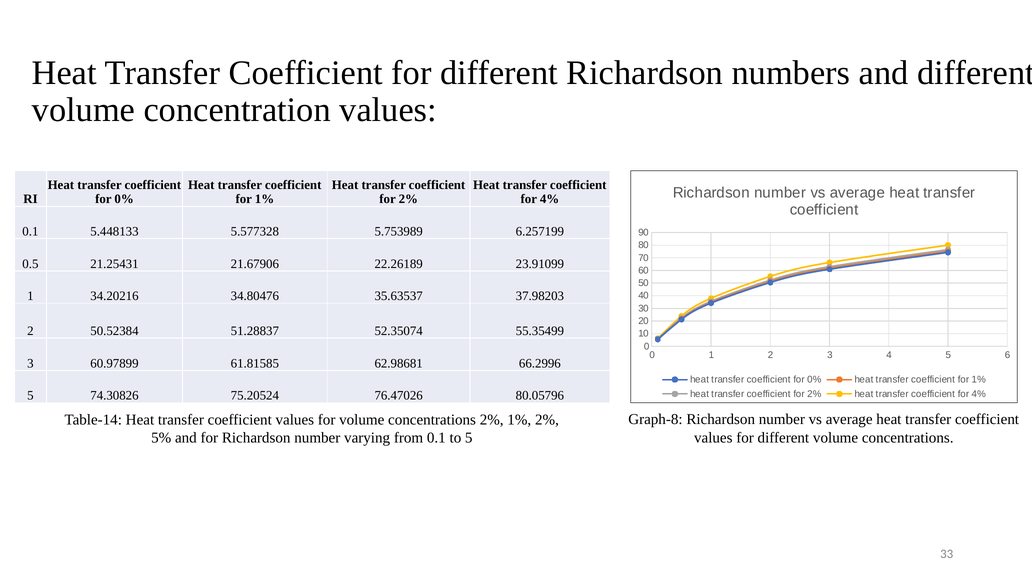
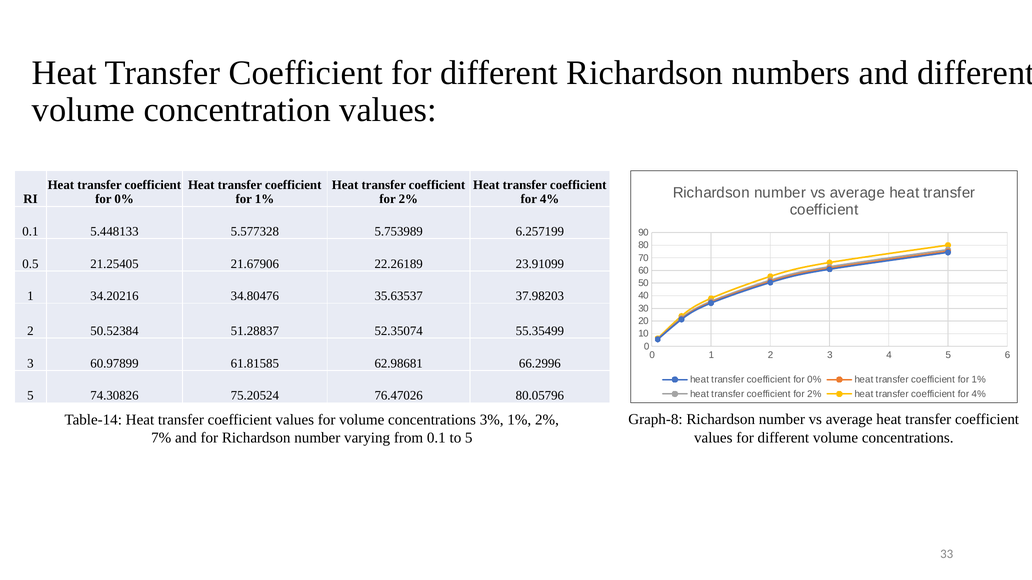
21.25431: 21.25431 -> 21.25405 (114, 264)
concentrations 2%: 2% -> 3% (492, 420)
5%: 5% -> 7% (161, 438)
